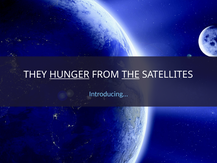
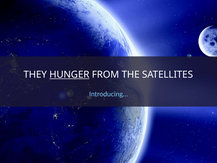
THE underline: present -> none (131, 74)
